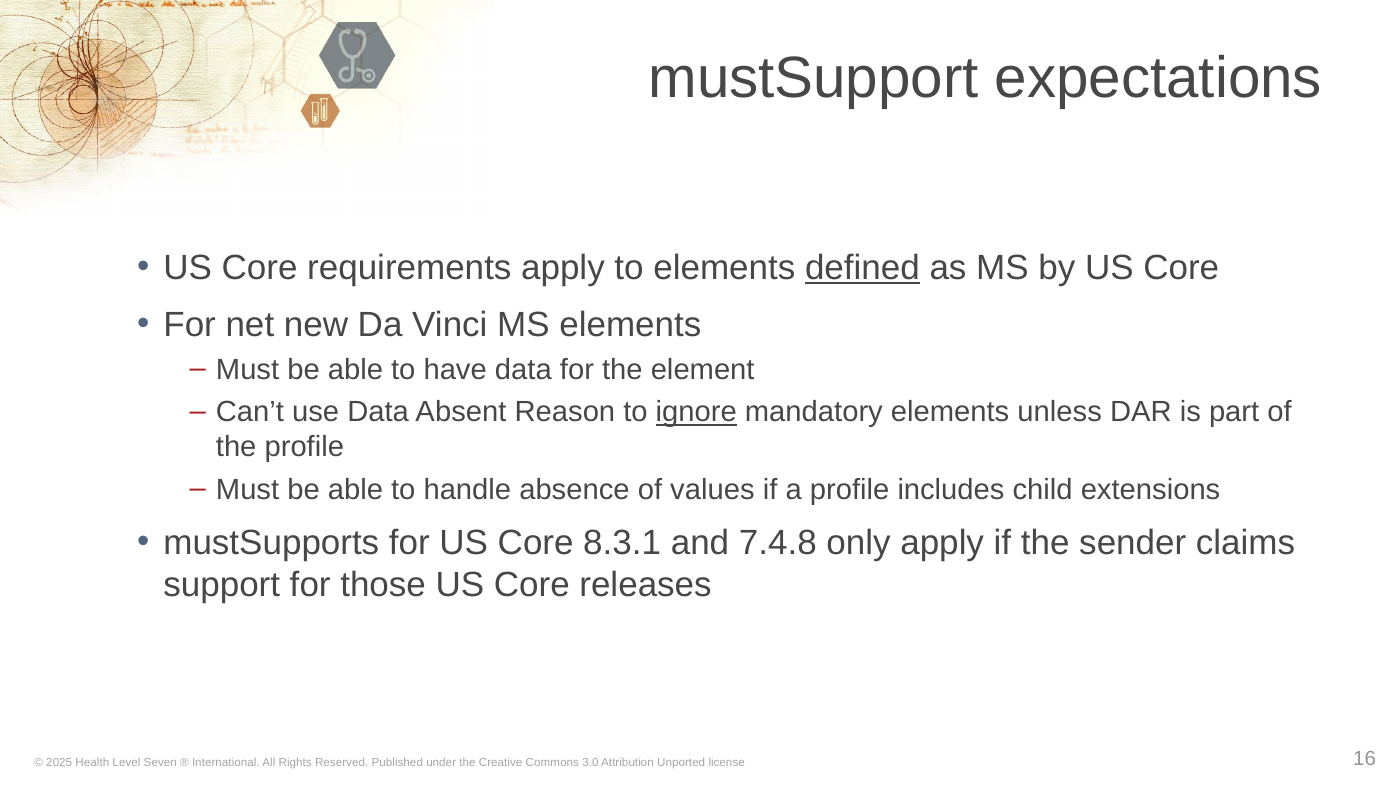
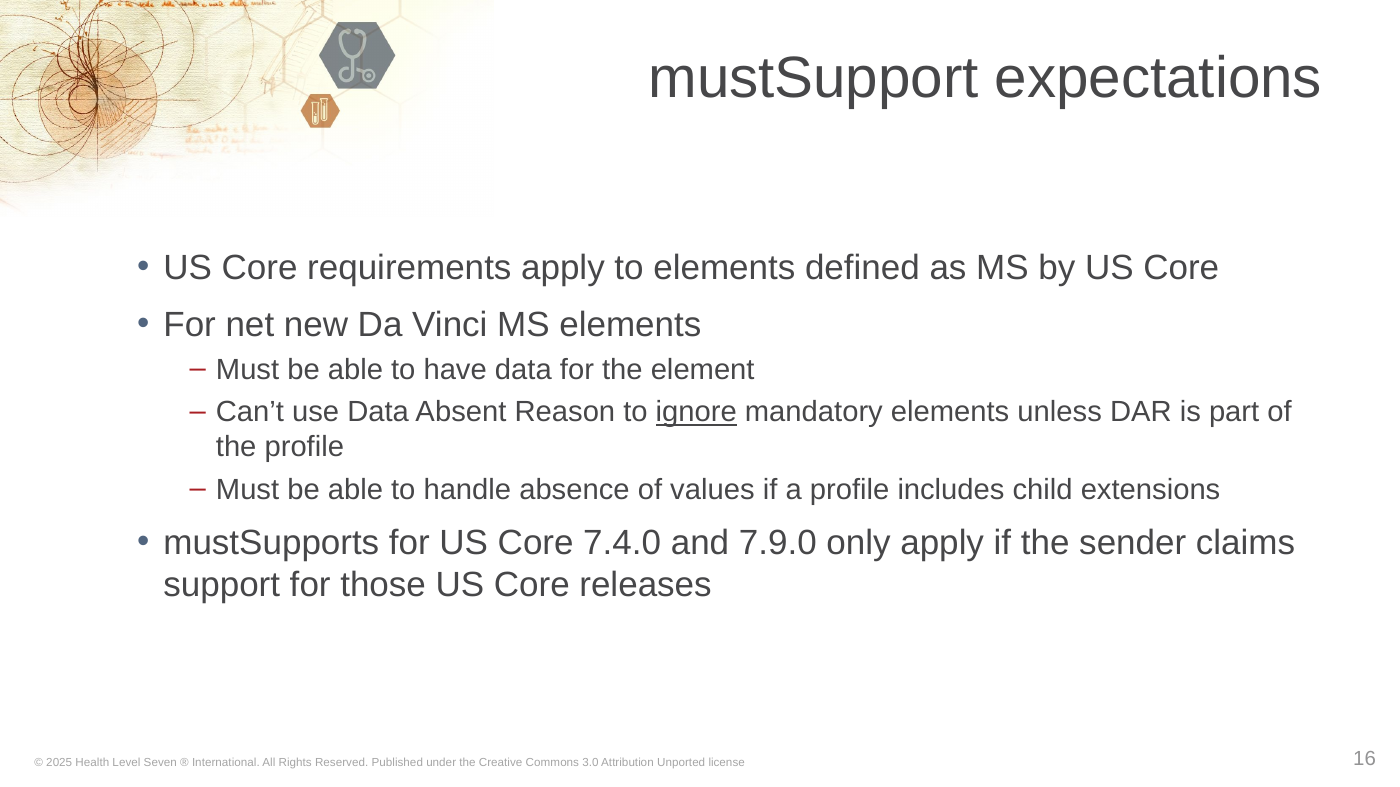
defined underline: present -> none (862, 268)
8.3.1: 8.3.1 -> 7.4.0 (622, 543)
7.4.8: 7.4.8 -> 7.9.0 (778, 543)
